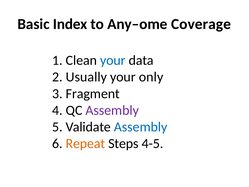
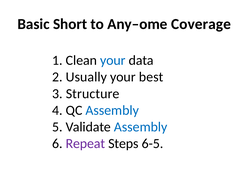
Index: Index -> Short (70, 24)
only: only -> best (151, 77)
Fragment: Fragment -> Structure (93, 94)
Assembly colour: purple -> blue (112, 110)
Repeat colour: orange -> purple (85, 143)
4-5: 4-5 -> 6-5 (152, 143)
